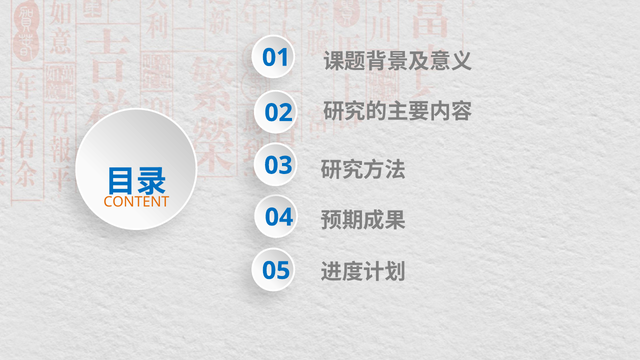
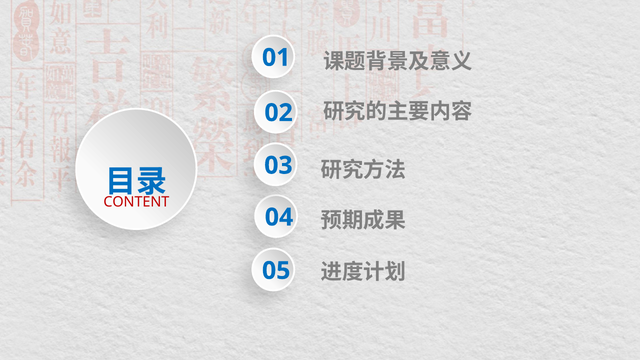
CONTENT colour: orange -> red (136, 202)
